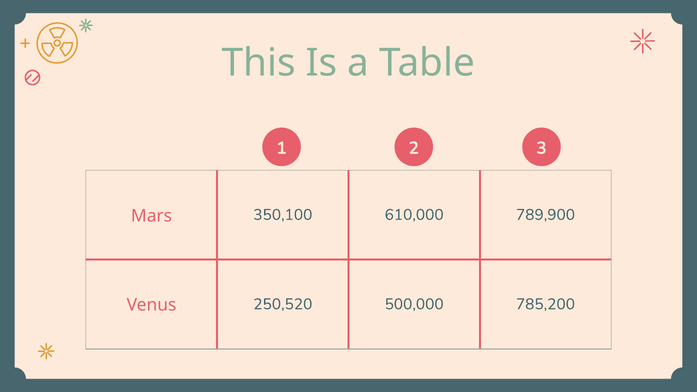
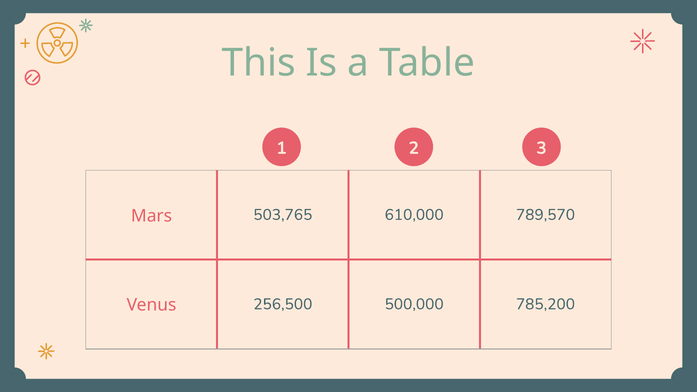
350,100: 350,100 -> 503,765 (283, 215)
789,900: 789,900 -> 789,570 (545, 215)
250,520: 250,520 -> 256,500 (283, 304)
